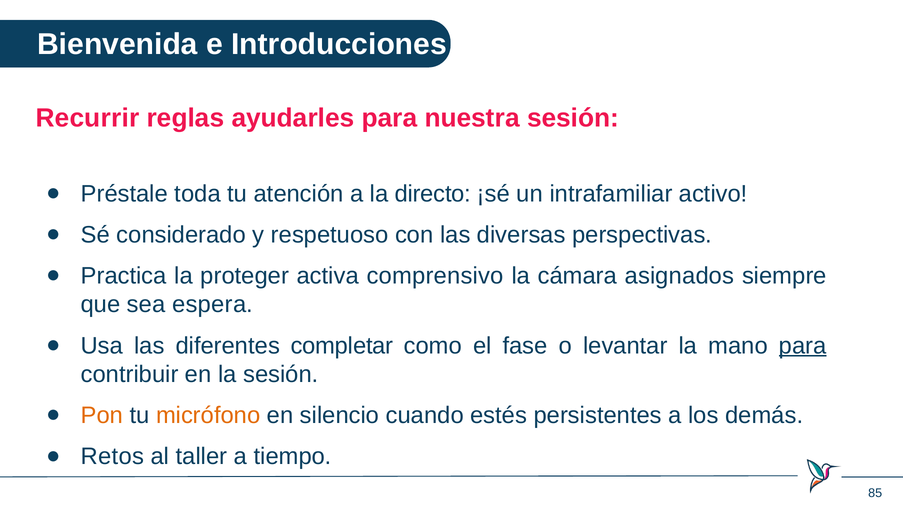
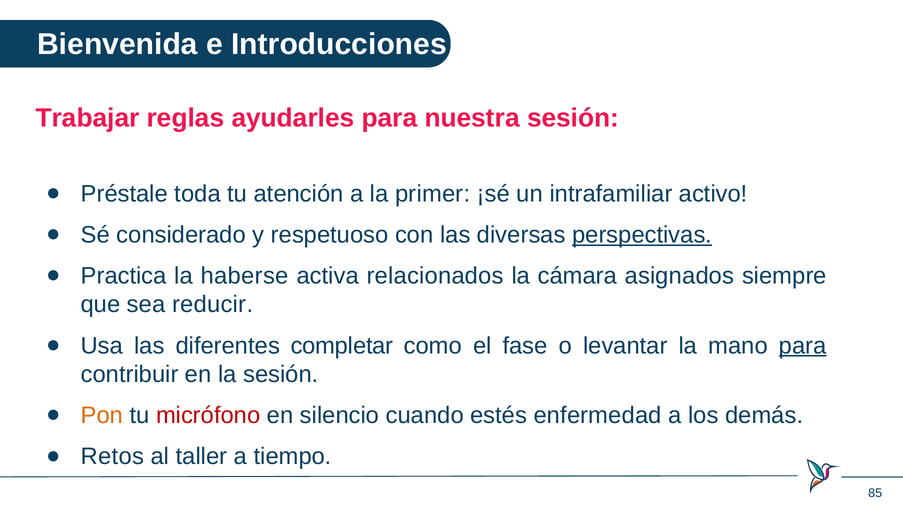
Recurrir: Recurrir -> Trabajar (88, 118)
directo: directo -> primer (433, 194)
perspectivas underline: none -> present (642, 235)
proteger: proteger -> haberse (245, 276)
comprensivo: comprensivo -> relacionados (435, 276)
espera: espera -> reducir (213, 305)
micrófono colour: orange -> red (208, 415)
persistentes: persistentes -> enfermedad (598, 415)
